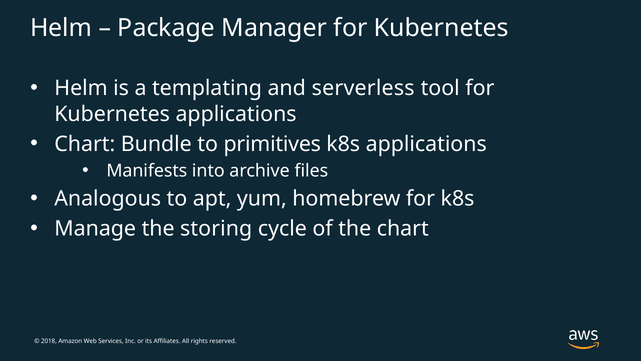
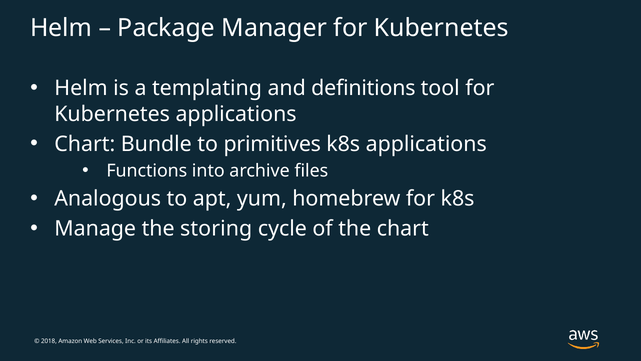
serverless: serverless -> definitions (363, 88)
Manifests: Manifests -> Functions (147, 171)
